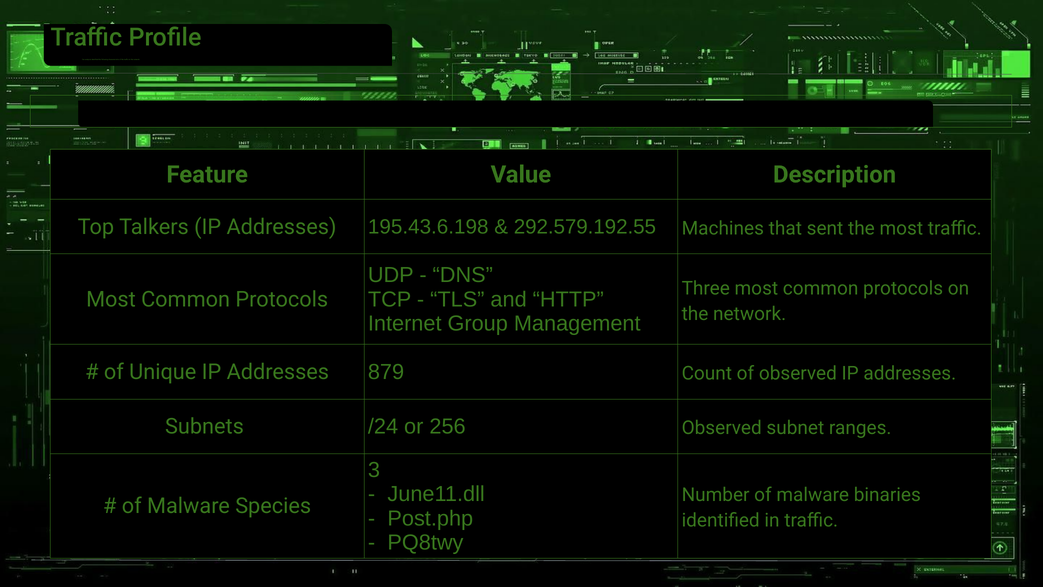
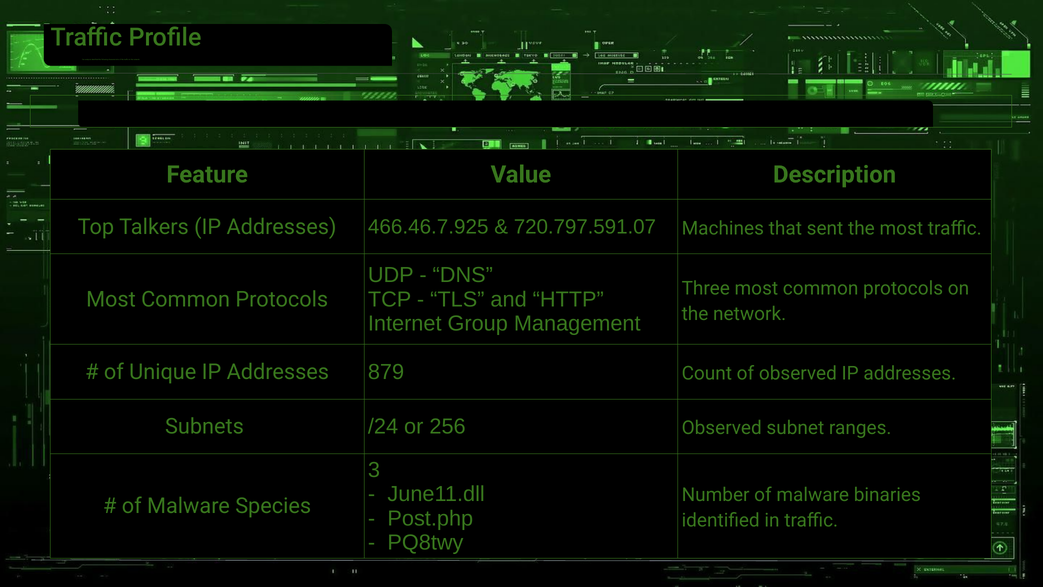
195.43.6.198: 195.43.6.198 -> 466.46.7.925 (428, 227)
292.579.192.55: 292.579.192.55 -> 720.797.591.07 (585, 227)
